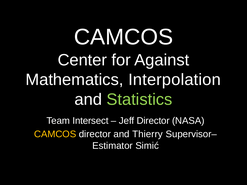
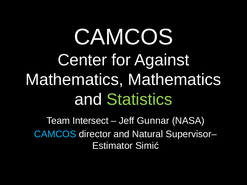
Mathematics Interpolation: Interpolation -> Mathematics (175, 80)
Jeff Director: Director -> Gunnar (153, 121)
CAMCOS colour: yellow -> light blue (55, 134)
Thierry: Thierry -> Natural (148, 134)
